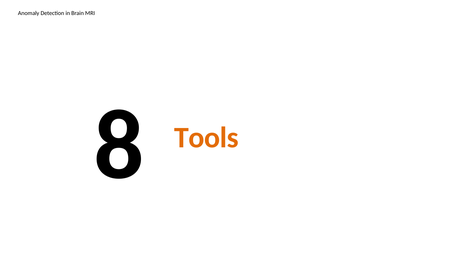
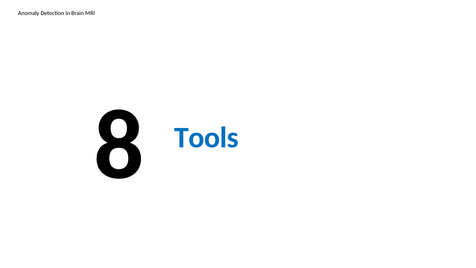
Tools colour: orange -> blue (206, 137)
